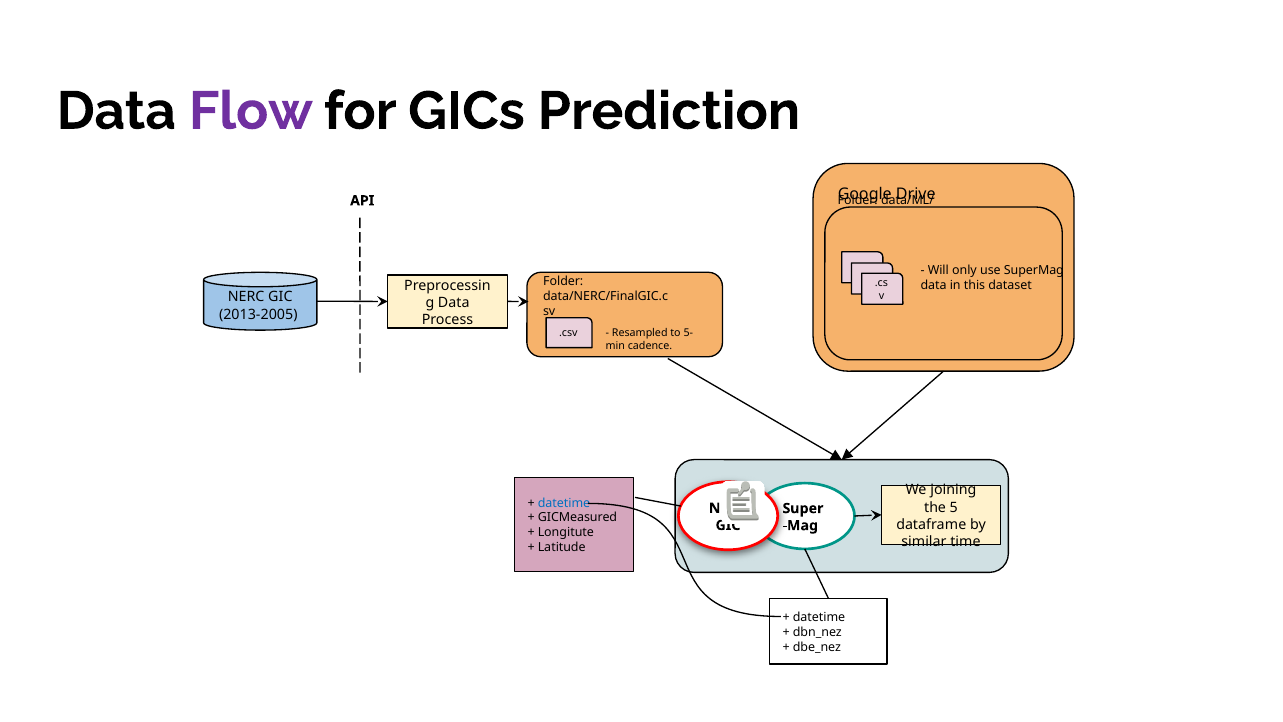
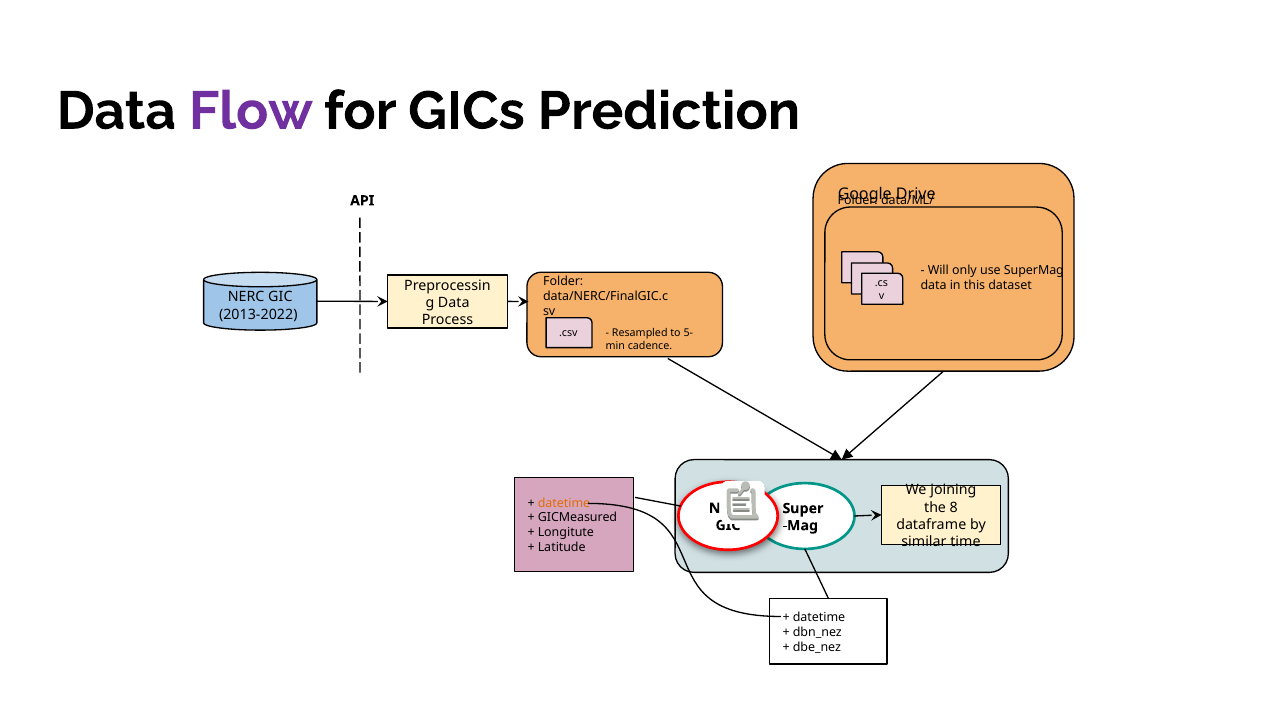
2013-2005: 2013-2005 -> 2013-2022 (258, 314)
datetime colour: blue -> orange (564, 503)
5: 5 -> 8 (954, 507)
